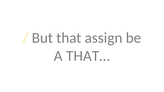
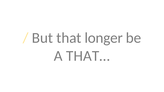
assign: assign -> longer (104, 38)
